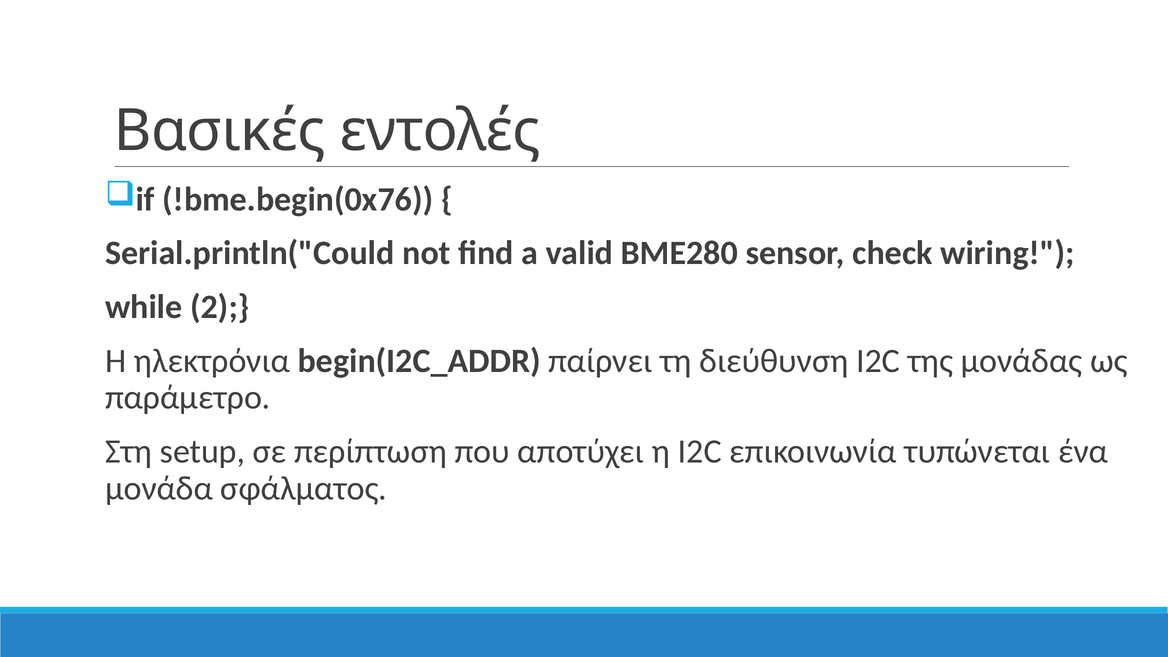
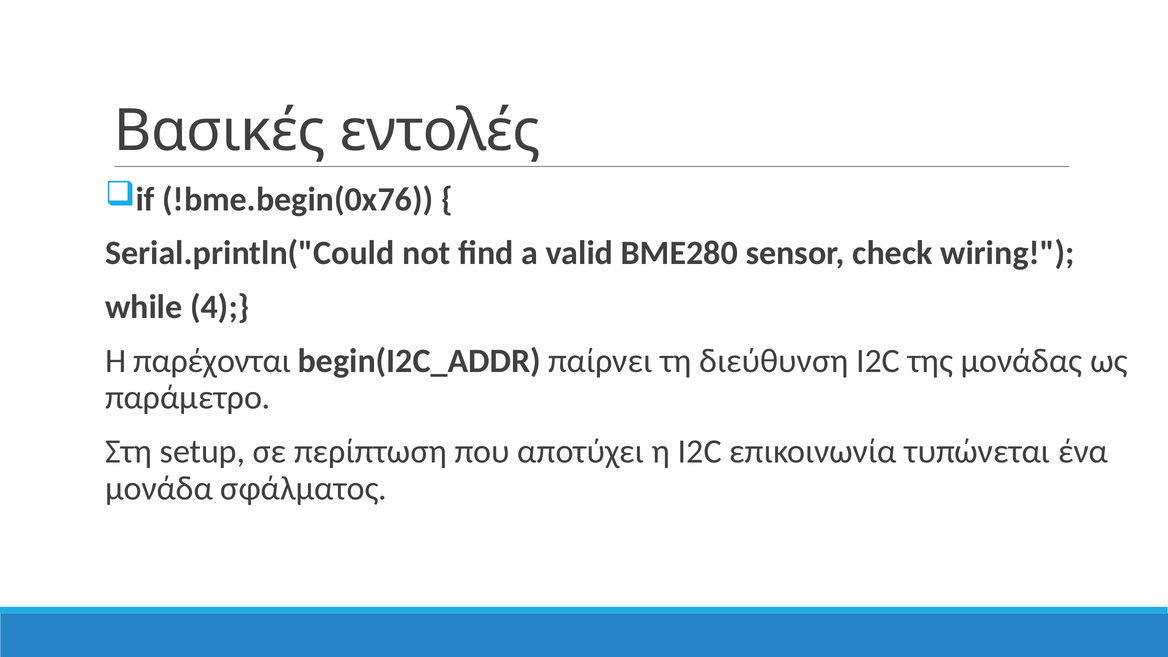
2: 2 -> 4 (220, 307)
ηλεκτρόνια: ηλεκτρόνια -> παρέχονται (212, 361)
